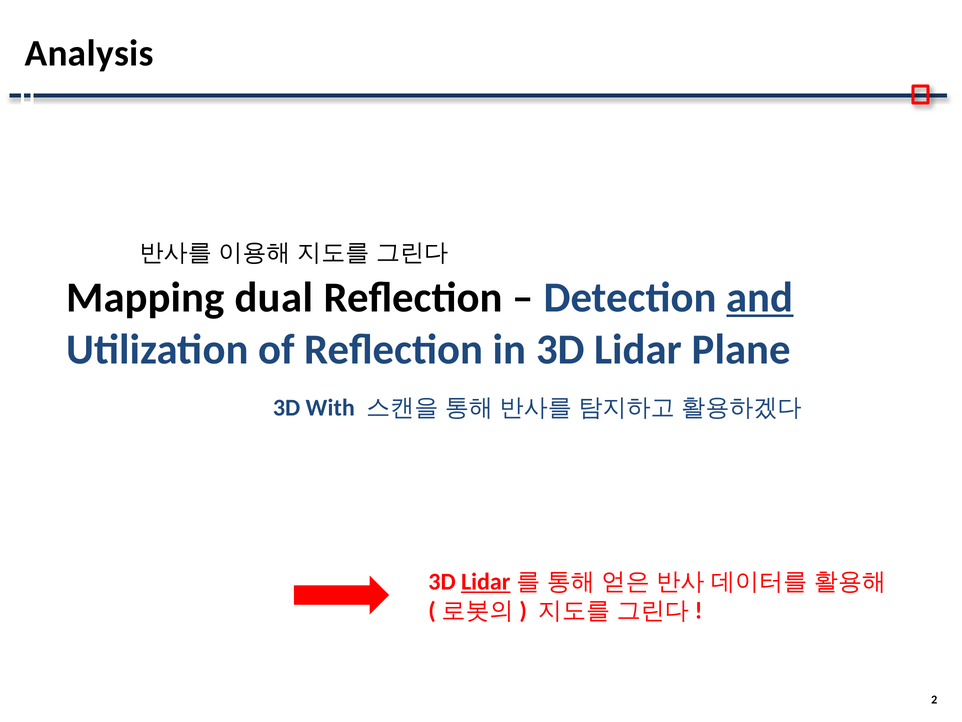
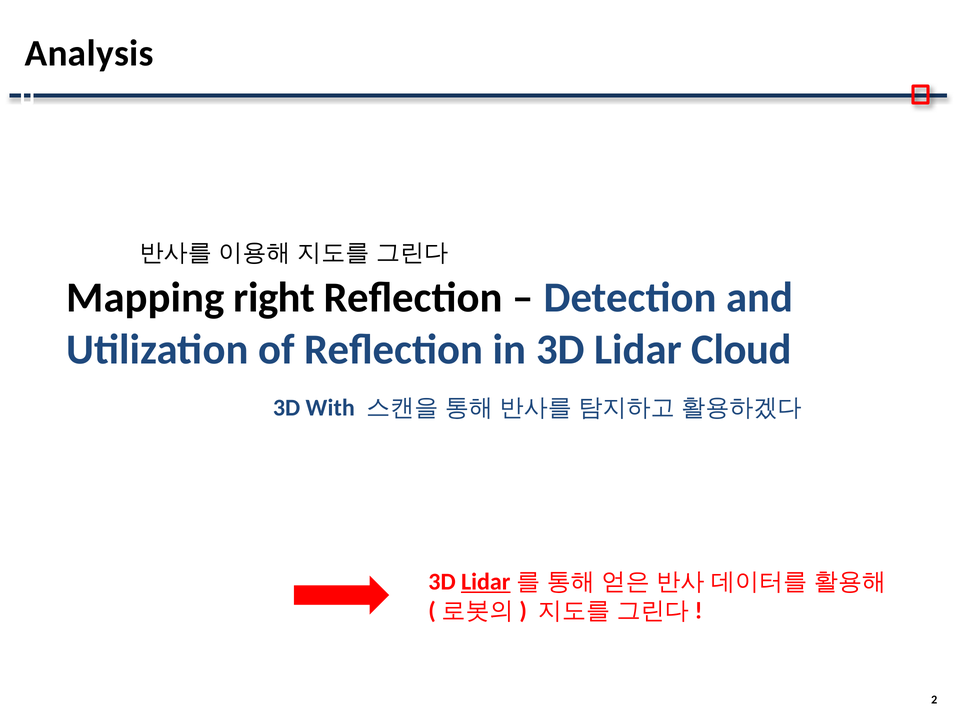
dual: dual -> right (274, 297)
and underline: present -> none (760, 297)
Plane: Plane -> Cloud (742, 349)
